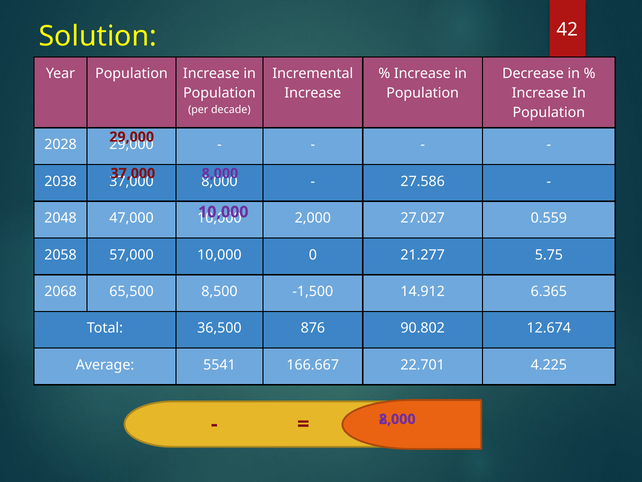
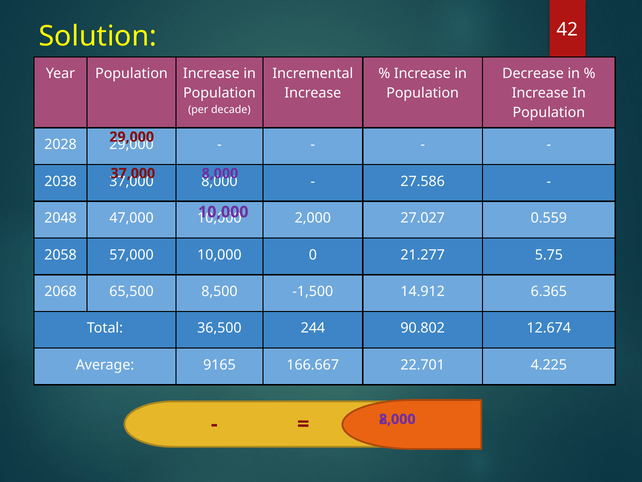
876: 876 -> 244 (313, 328)
5541: 5541 -> 9165 (219, 365)
